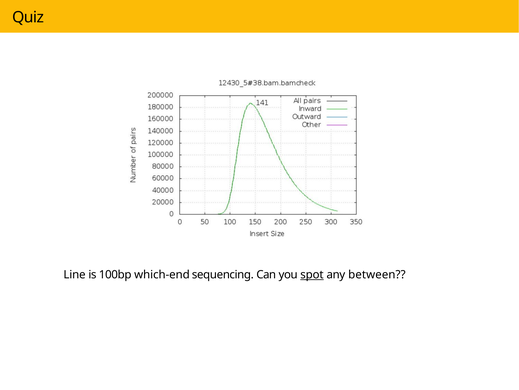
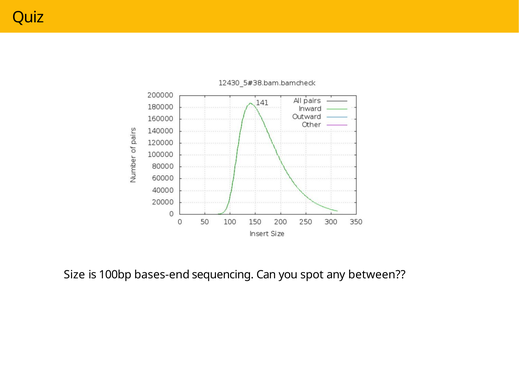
Line: Line -> Size (74, 274)
which-end: which-end -> bases-end (162, 274)
spot underline: present -> none (312, 274)
